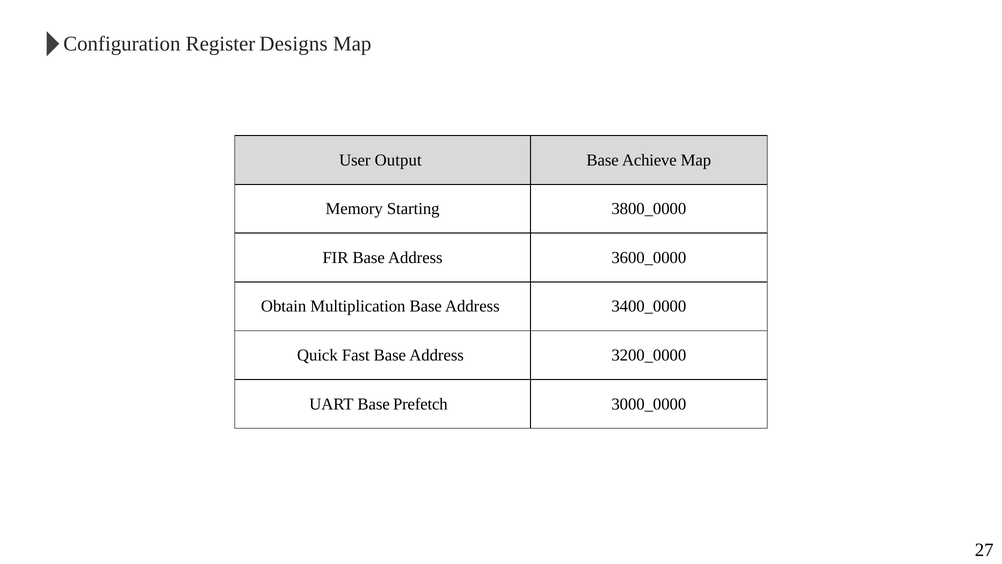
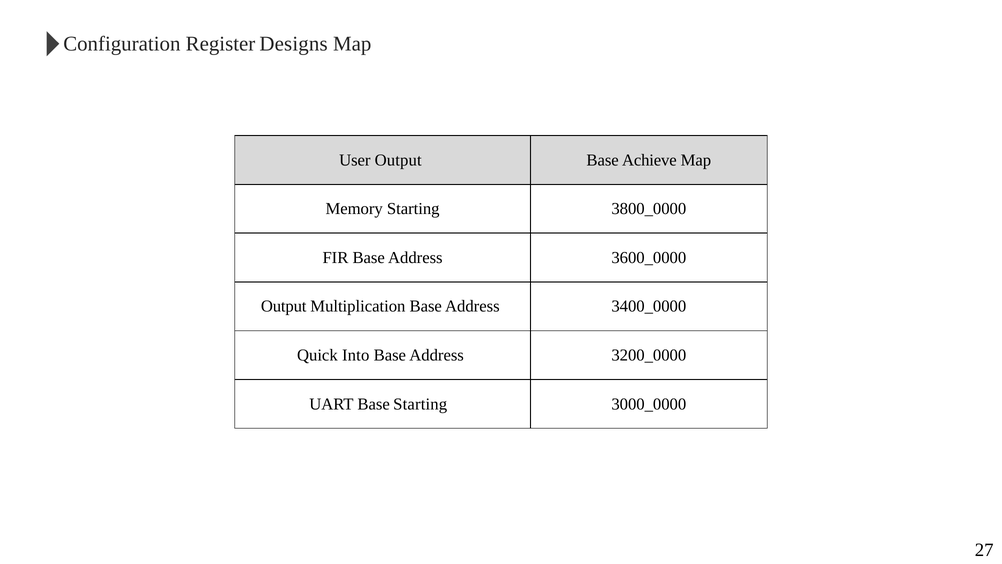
Obtain: Obtain -> Output (284, 306)
Fast: Fast -> Into (356, 355)
Base Prefetch: Prefetch -> Starting (420, 404)
